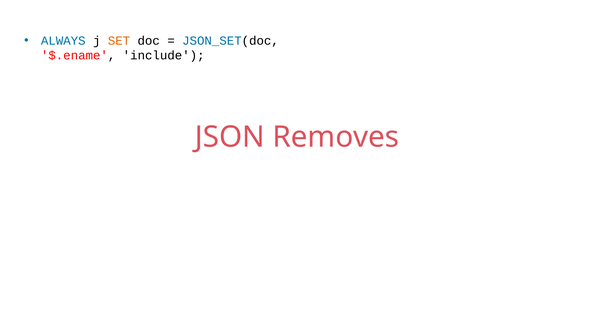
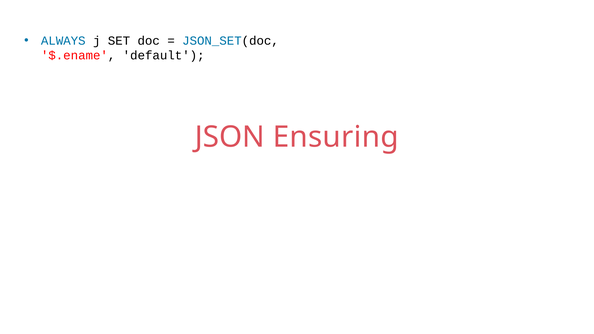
SET colour: orange -> black (119, 41)
include: include -> default (164, 56)
Removes: Removes -> Ensuring (336, 137)
